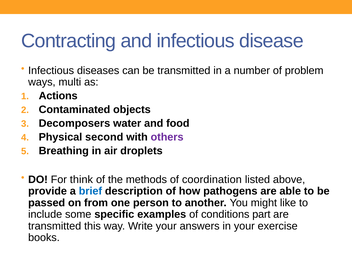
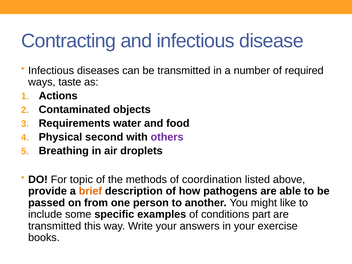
problem: problem -> required (304, 71)
multi: multi -> taste (70, 82)
Decomposers: Decomposers -> Requirements (74, 123)
think: think -> topic (81, 180)
brief colour: blue -> orange (90, 191)
